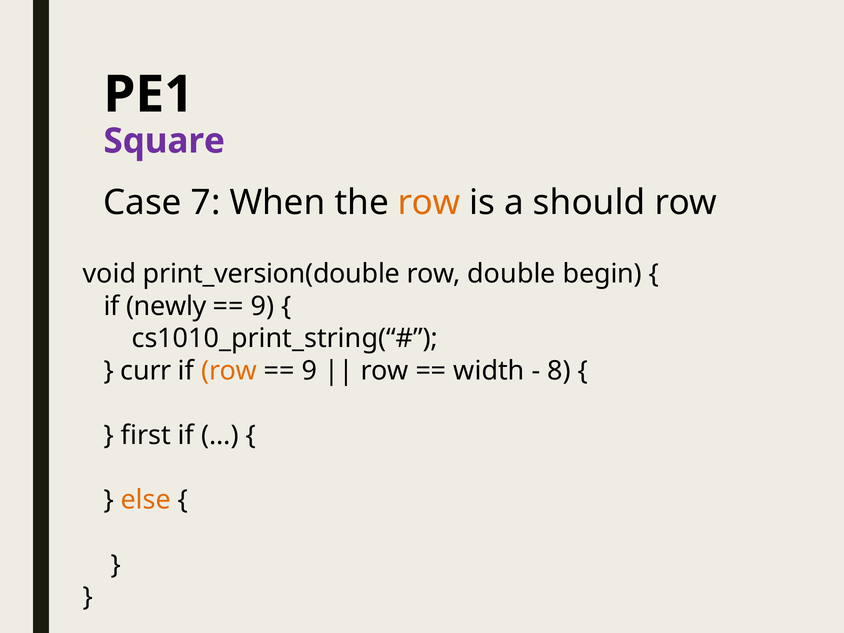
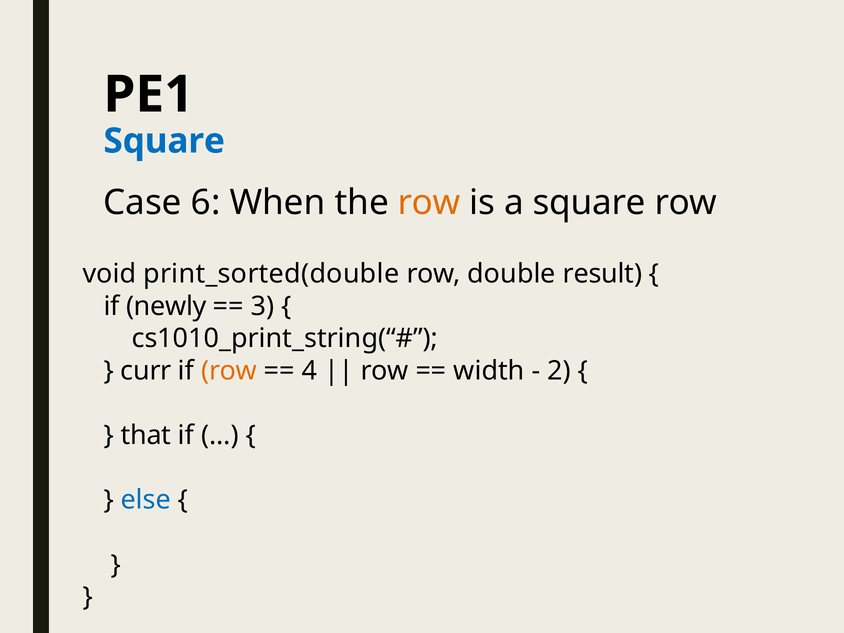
Square colour: purple -> blue (164, 141)
7: 7 -> 6 (206, 203)
a should: should -> square (589, 203)
print_version(double: print_version(double -> print_sorted(double (271, 274)
begin: begin -> result (602, 274)
9: 9 -> 3 (262, 306)
9: 9 -> 4 (310, 371)
8: 8 -> 2 (559, 371)
first: first -> that (146, 435)
else colour: orange -> blue (146, 500)
